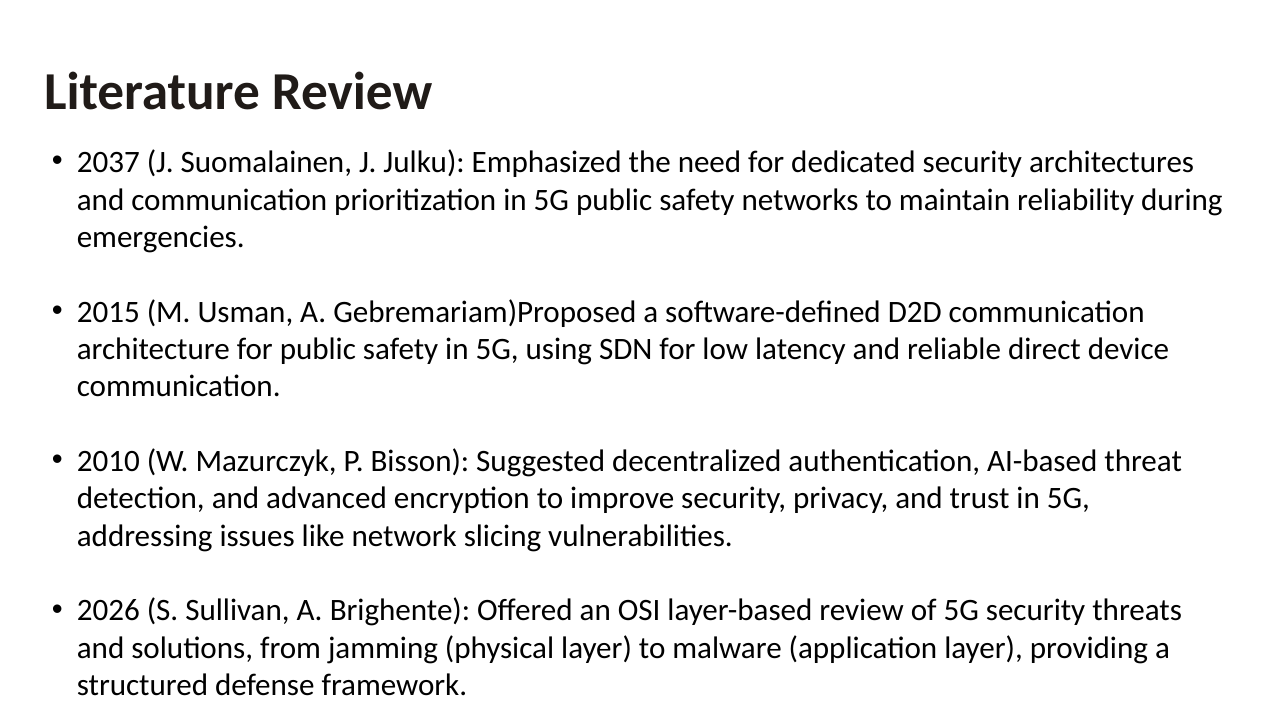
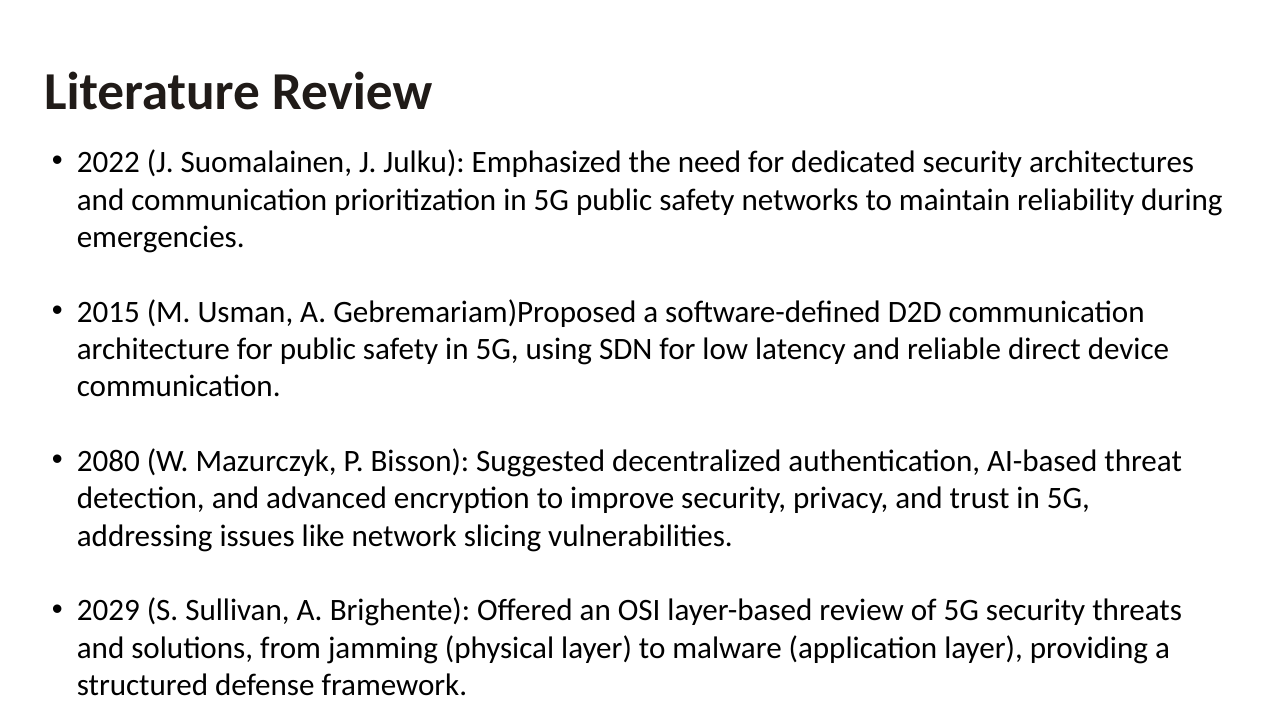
2037: 2037 -> 2022 (108, 162)
2010: 2010 -> 2080 (108, 461)
2026: 2026 -> 2029 (108, 610)
